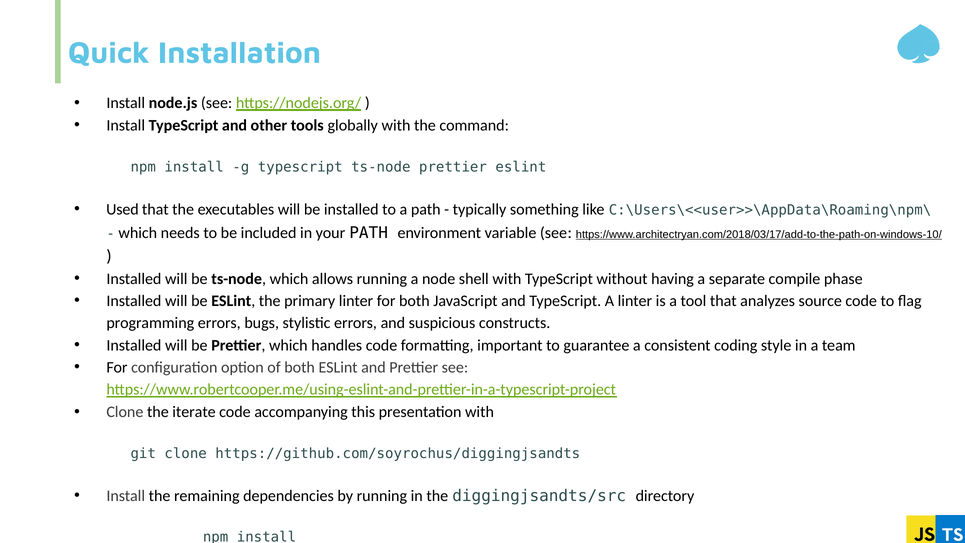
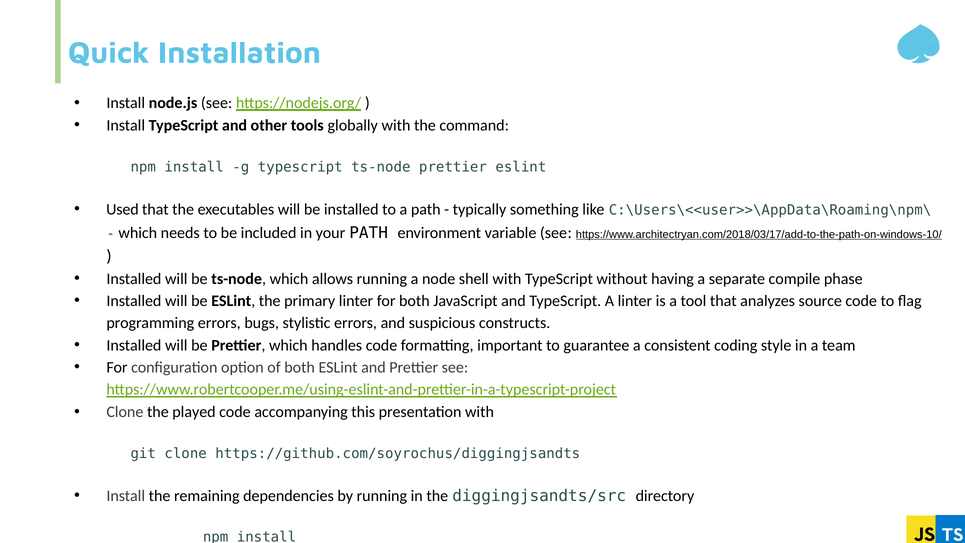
iterate: iterate -> played (194, 412)
